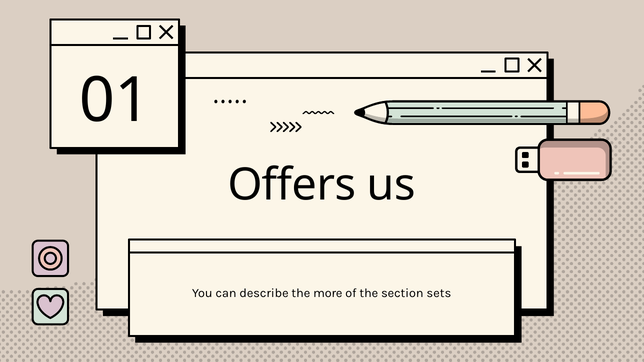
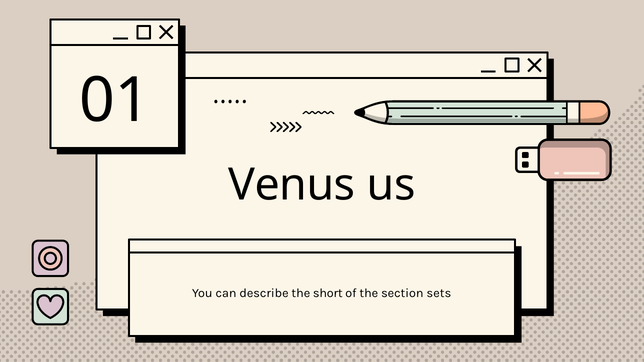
Offers: Offers -> Venus (292, 185)
more: more -> short (328, 293)
